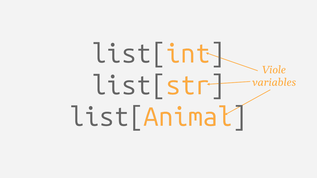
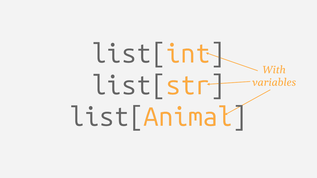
Viole: Viole -> With (274, 70)
